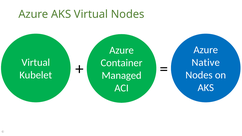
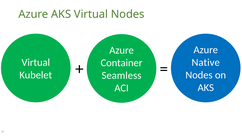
Managed: Managed -> Seamless (121, 76)
